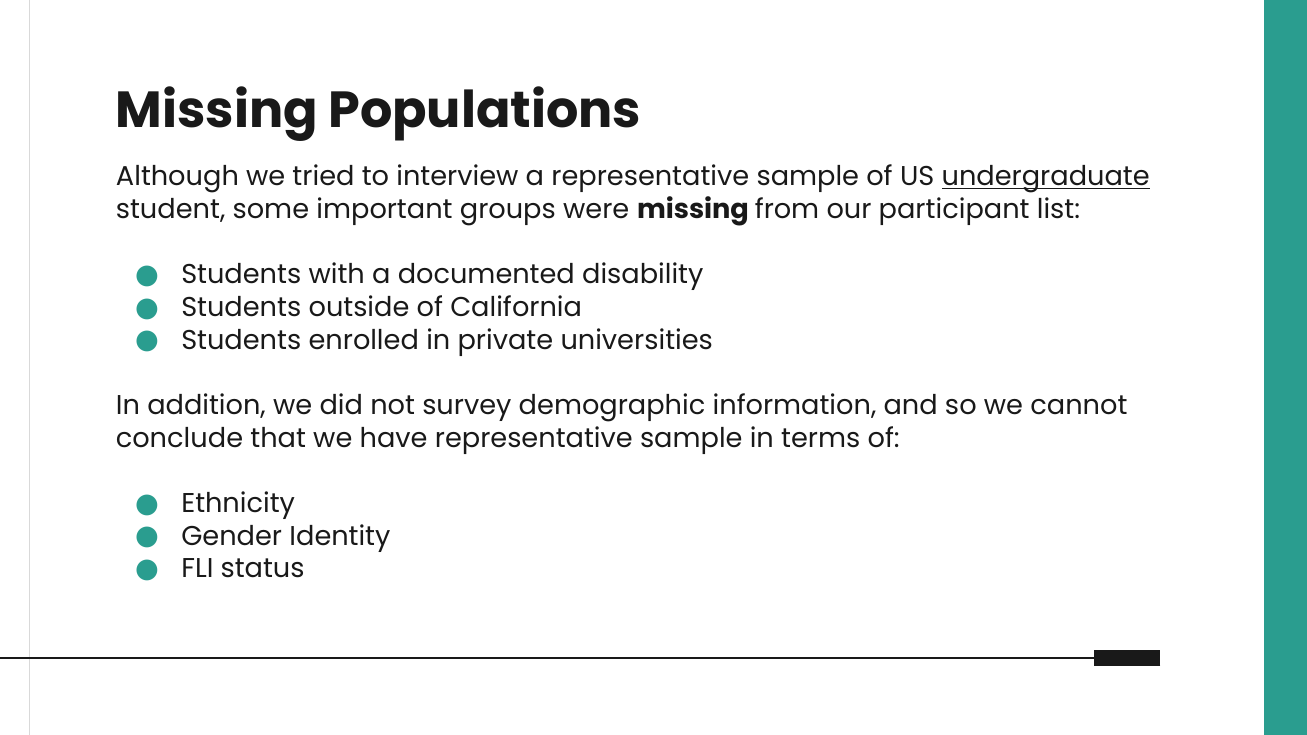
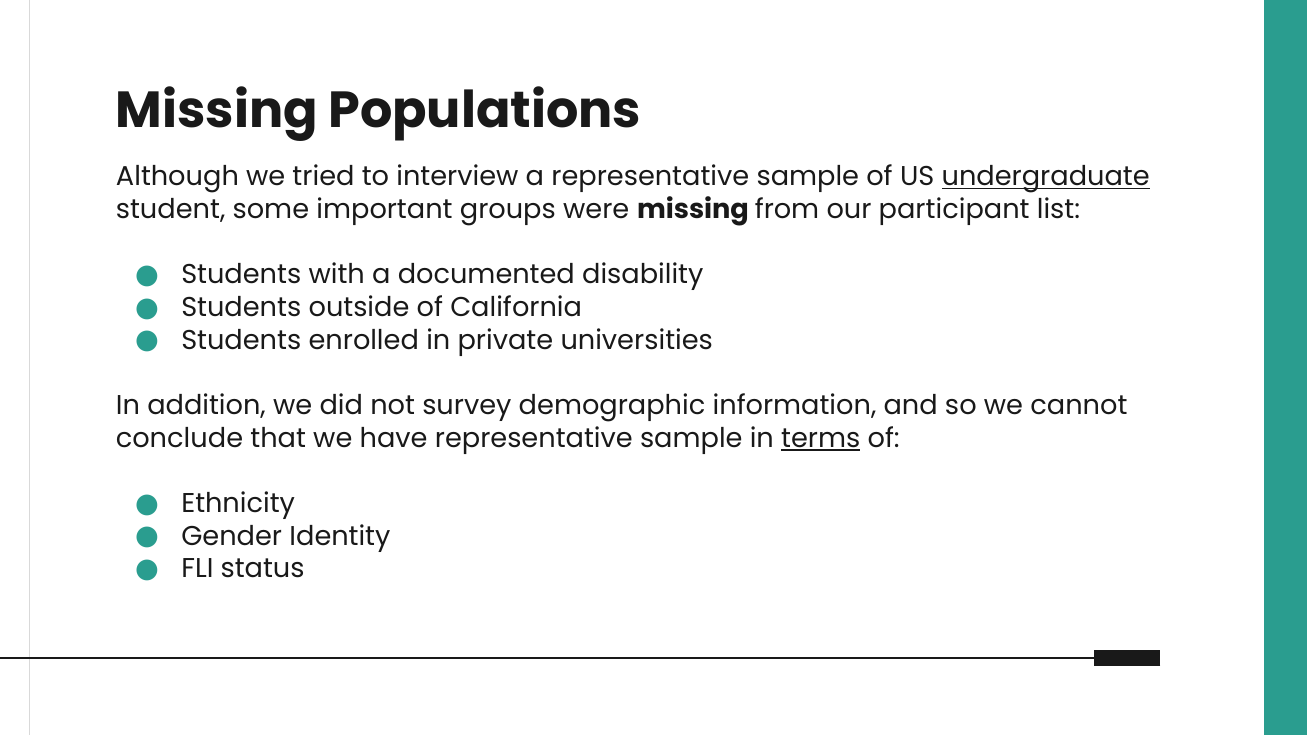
terms underline: none -> present (821, 438)
